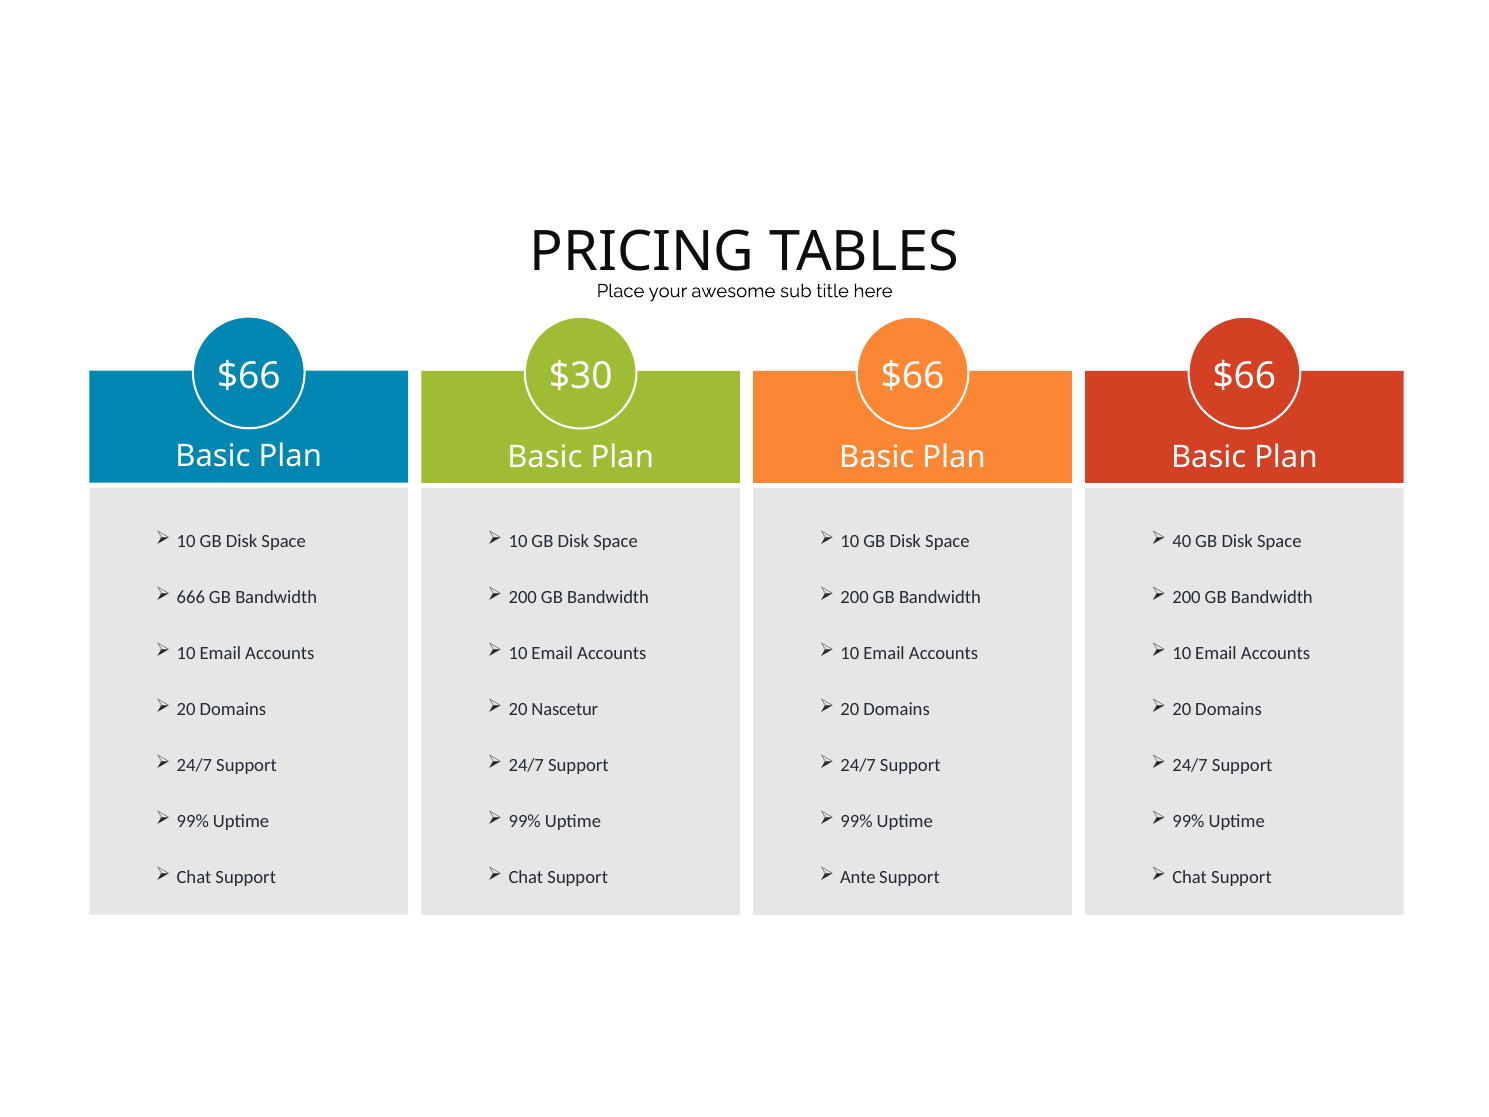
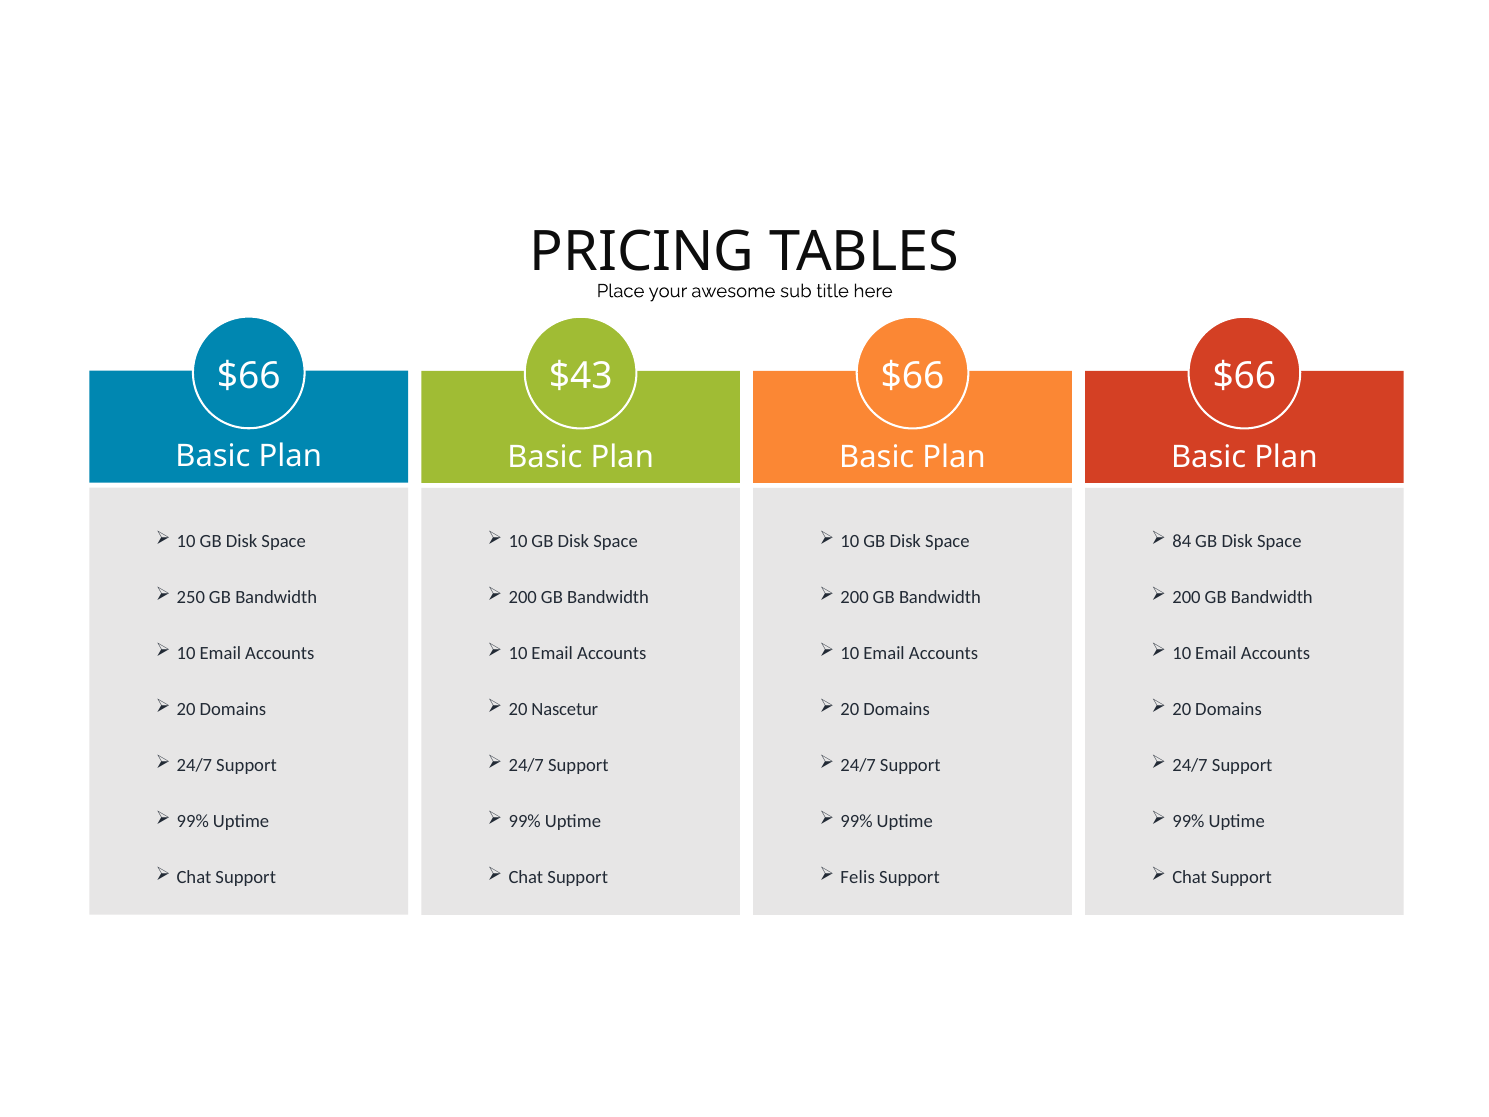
$30: $30 -> $43 (581, 376)
40: 40 -> 84 (1182, 541)
666: 666 -> 250 (191, 597)
Ante: Ante -> Felis (858, 877)
